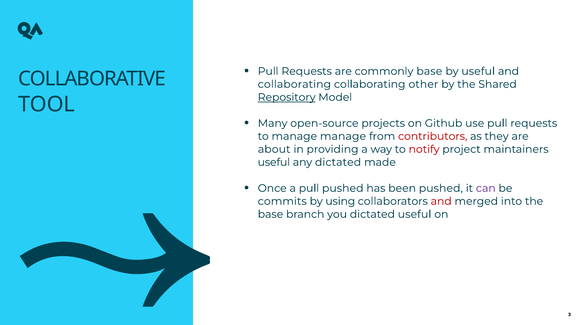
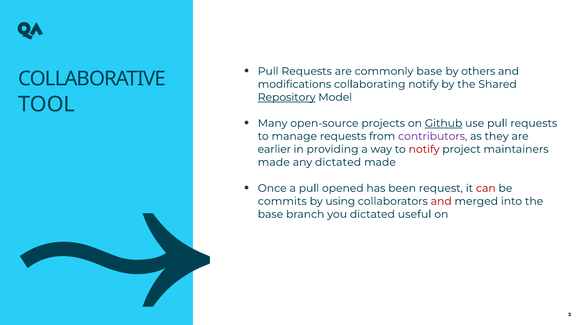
by useful: useful -> others (478, 71)
collaborating: collaborating -> modifications (294, 84)
collaborating other: other -> notify (423, 84)
Github underline: none -> present (444, 123)
manage manage: manage -> requests (343, 136)
contributors colour: red -> purple (433, 136)
about: about -> earlier (274, 149)
useful: useful -> made (274, 162)
pull pushed: pushed -> opened (343, 188)
been pushed: pushed -> request (441, 188)
can colour: purple -> red (486, 188)
